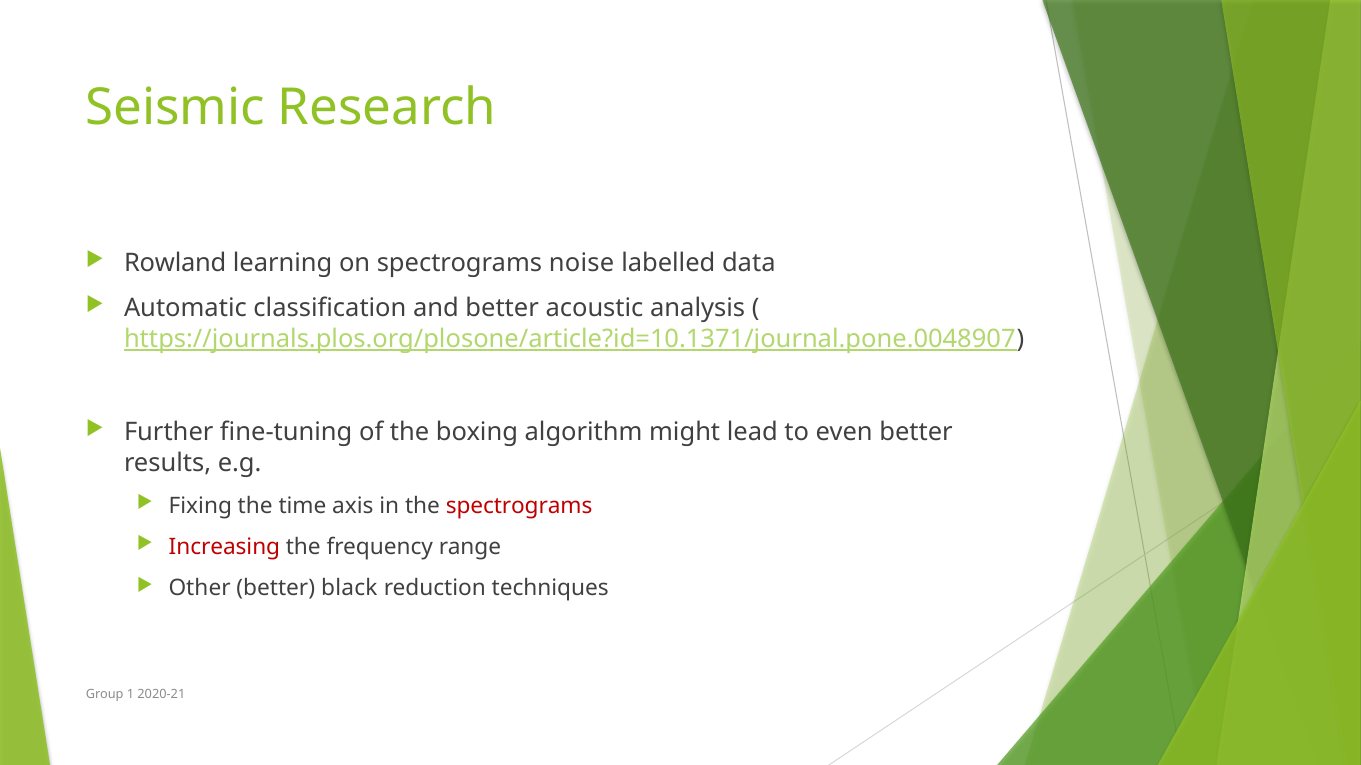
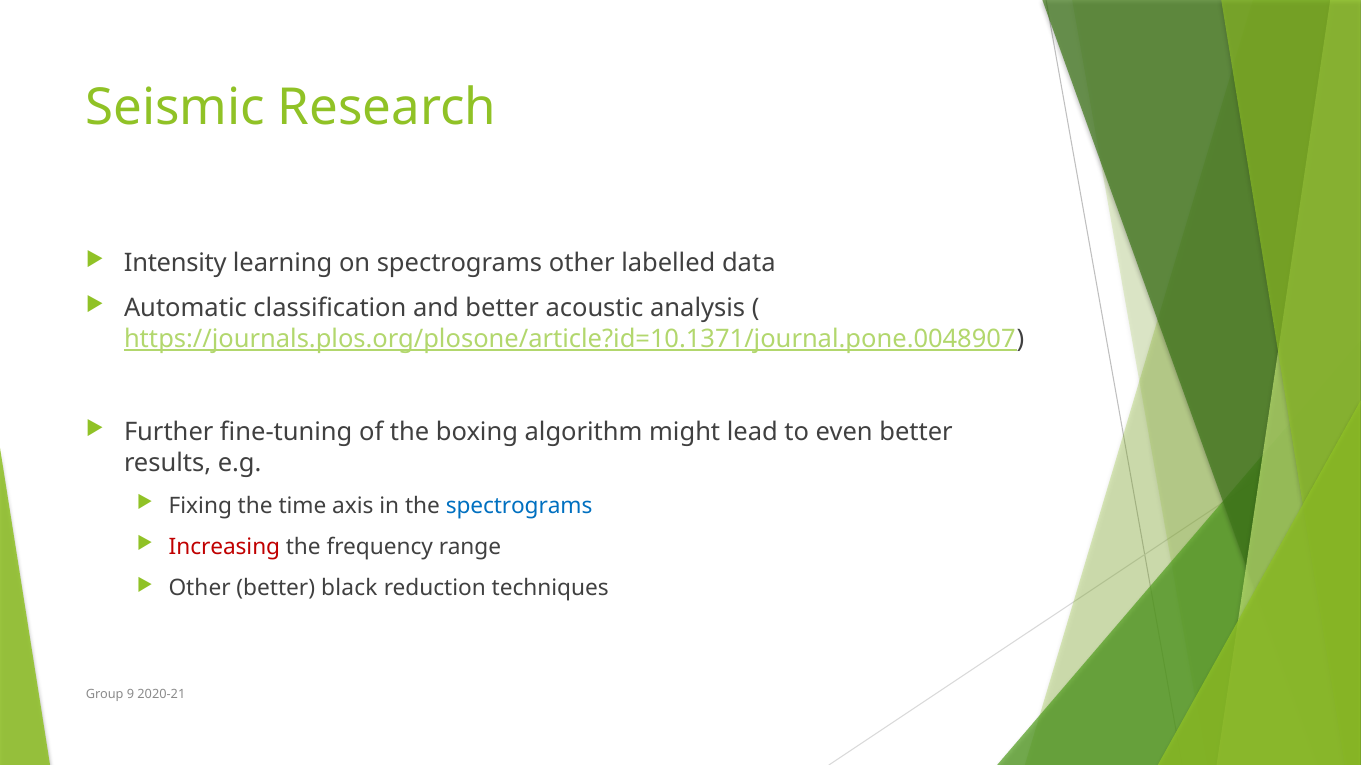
Rowland: Rowland -> Intensity (175, 263)
spectrograms noise: noise -> other (582, 263)
spectrograms colour: red -> blue (519, 506)
1: 1 -> 9 (130, 695)
